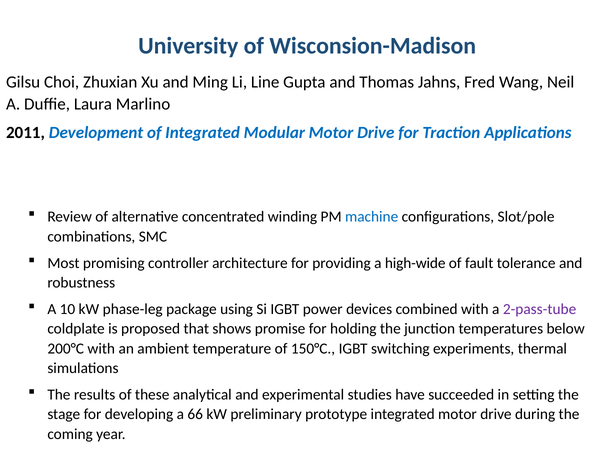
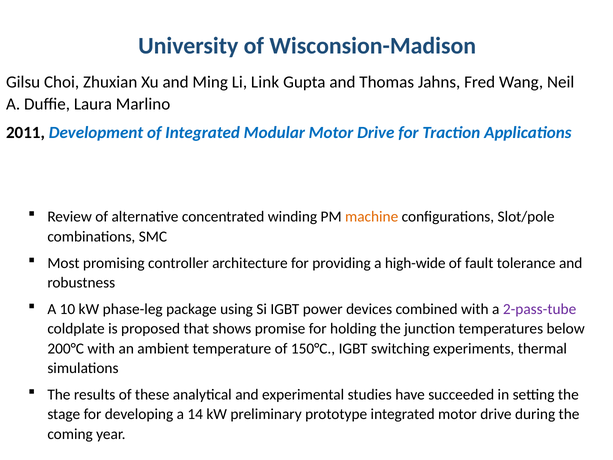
Line: Line -> Link (265, 82)
machine colour: blue -> orange (372, 217)
66: 66 -> 14 (195, 414)
